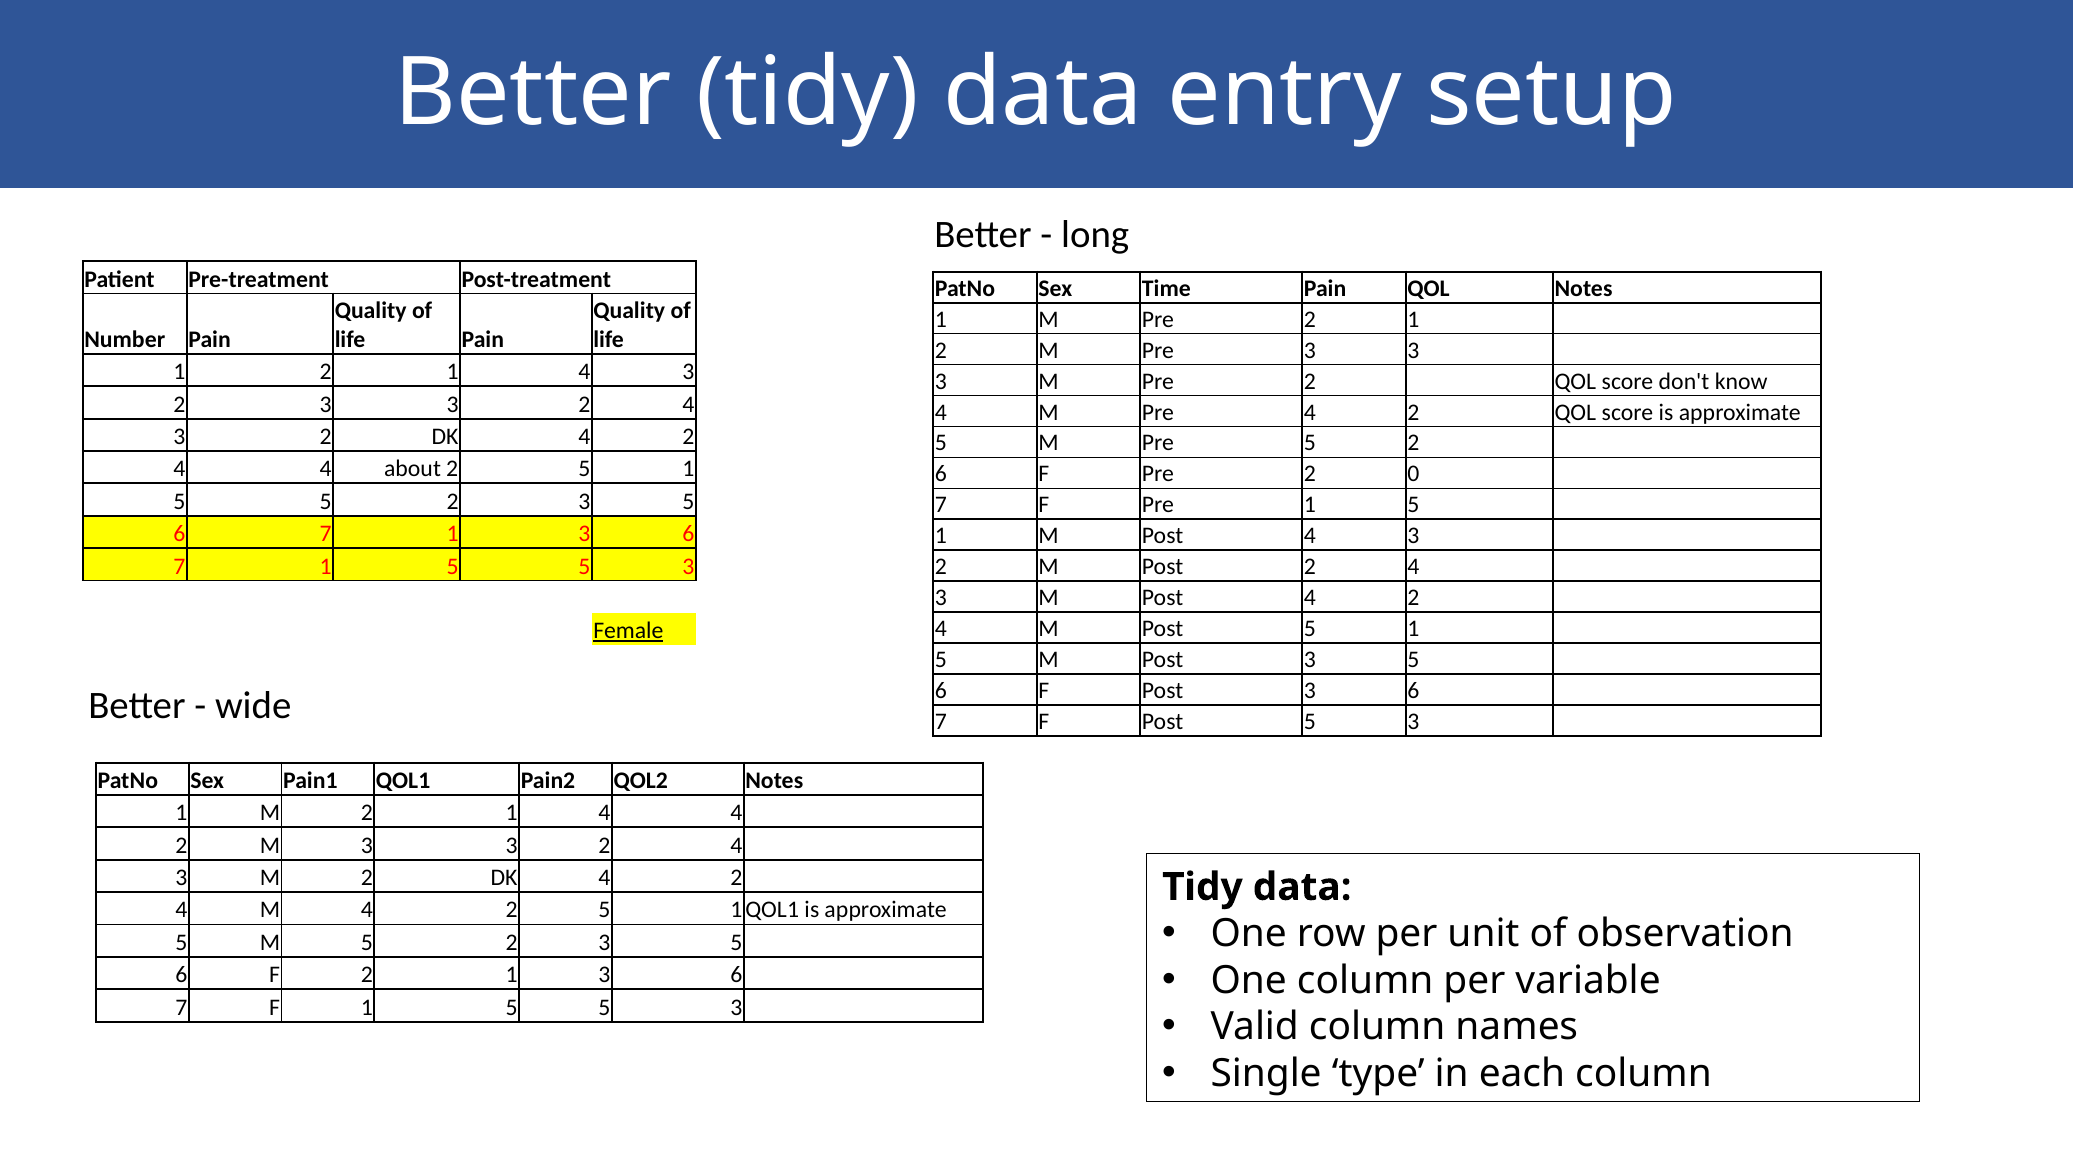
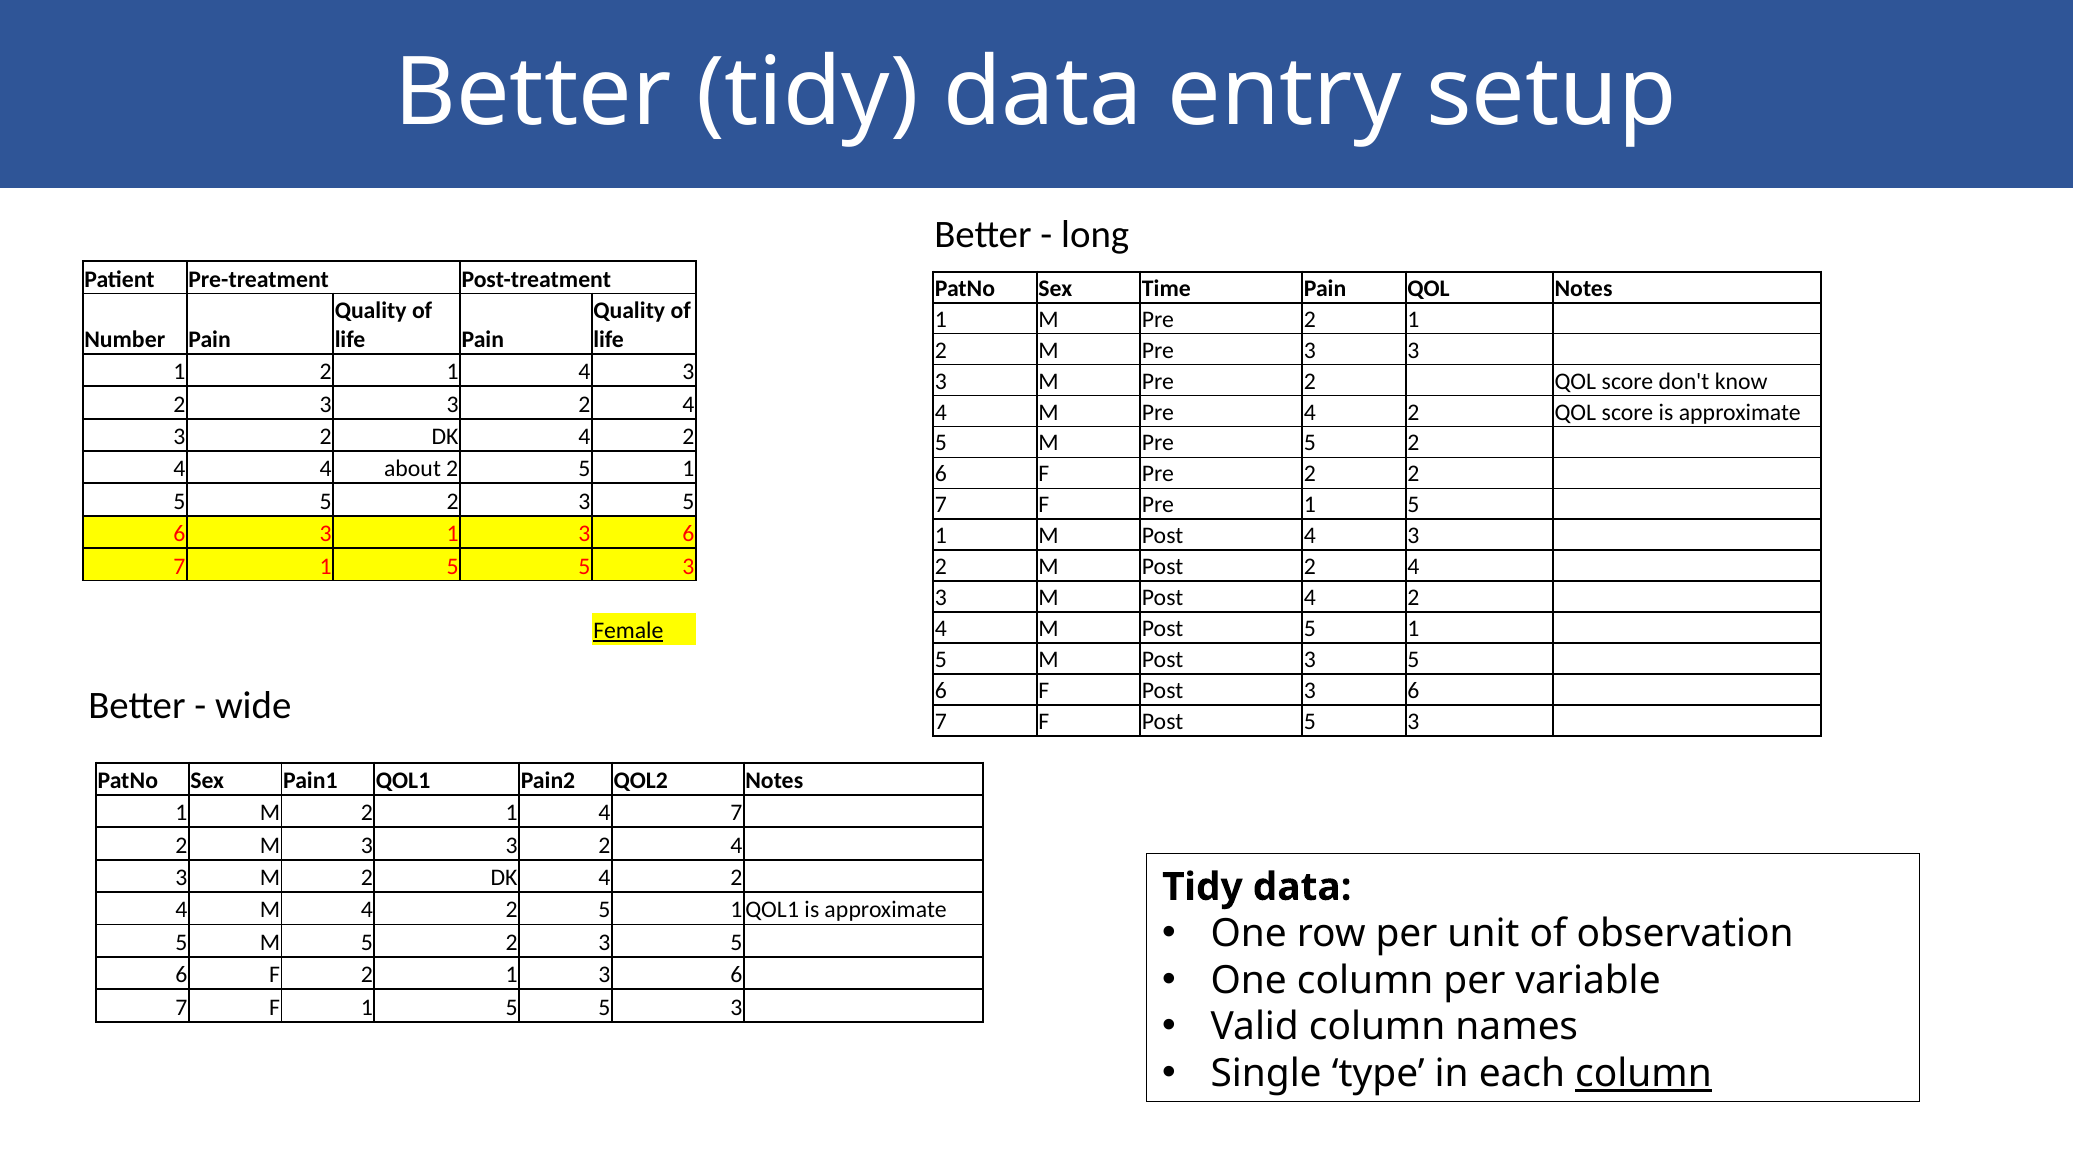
2 0: 0 -> 2 (1413, 474)
7: 7 -> 3 (326, 534)
1 4 4: 4 -> 7 (736, 813)
column underline: none -> present (1644, 1074)
